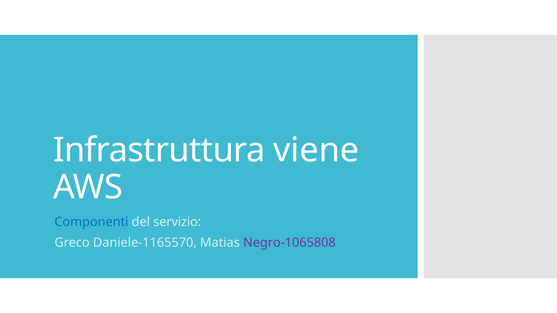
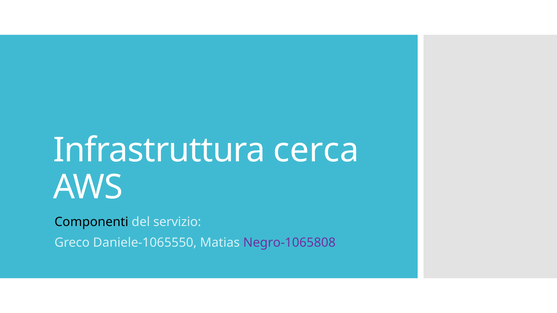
viene: viene -> cerca (316, 150)
Componenti colour: blue -> black (91, 222)
Daniele-1165570: Daniele-1165570 -> Daniele-1065550 (145, 243)
